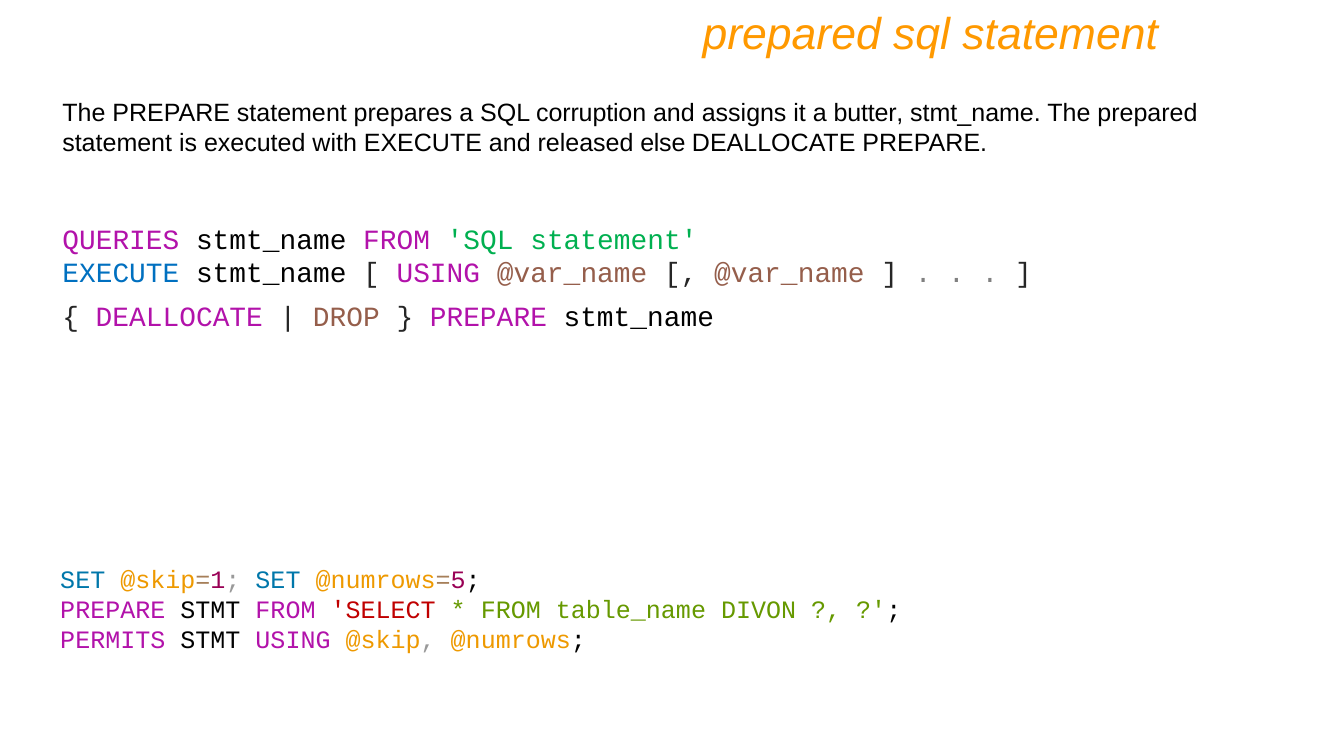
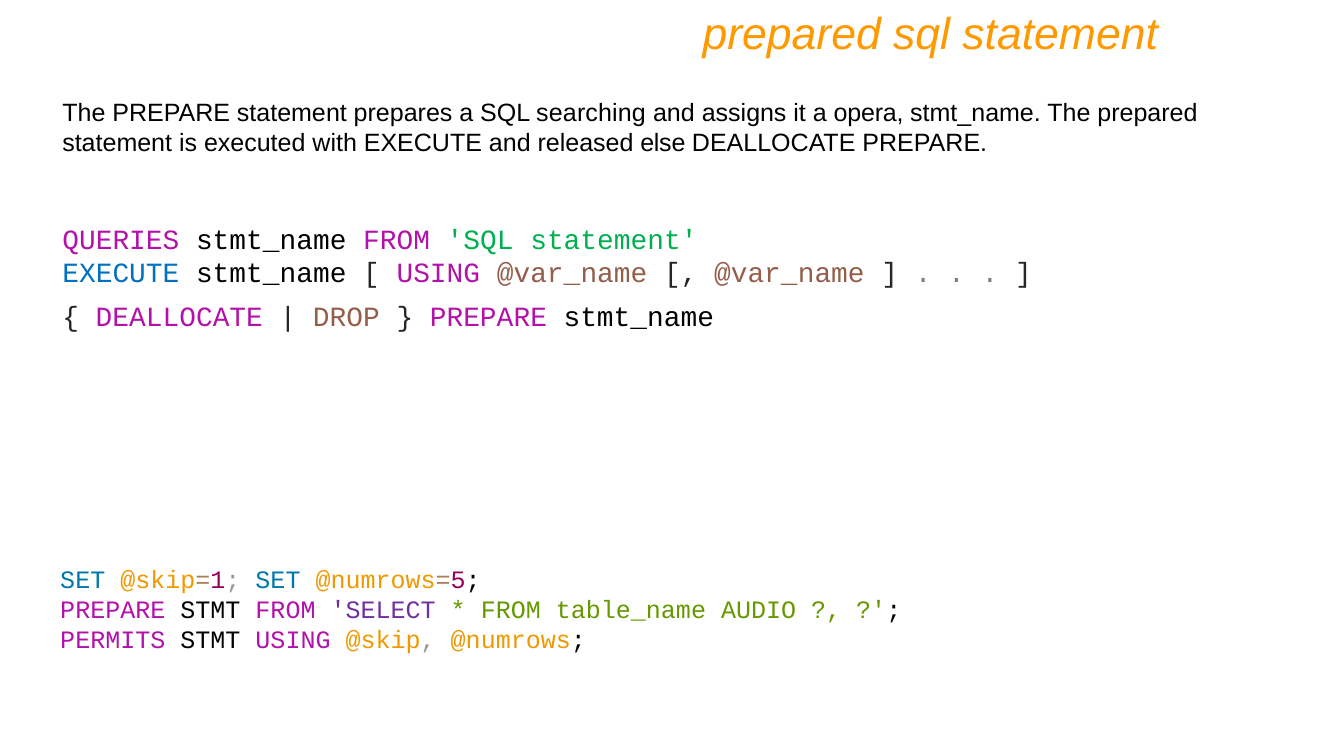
corruption: corruption -> searching (591, 113)
butter: butter -> opera (869, 113)
SELECT colour: red -> purple (383, 610)
DIVON: DIVON -> AUDIO (759, 610)
